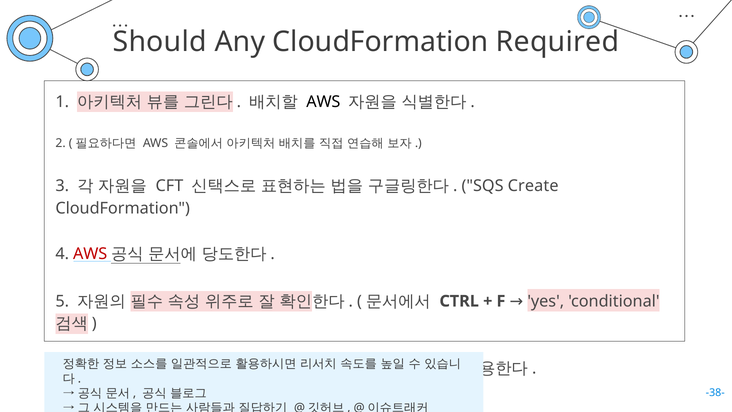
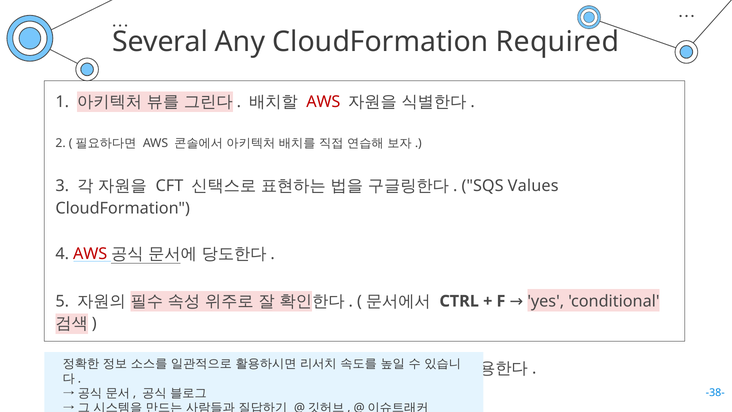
Should: Should -> Several (160, 42)
AWS colour: black -> red (323, 102)
Create: Create -> Values (533, 186)
